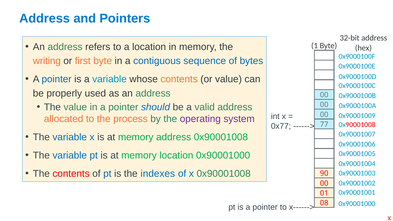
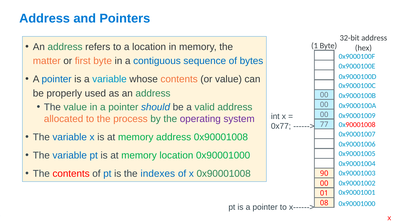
writing: writing -> matter (47, 61)
